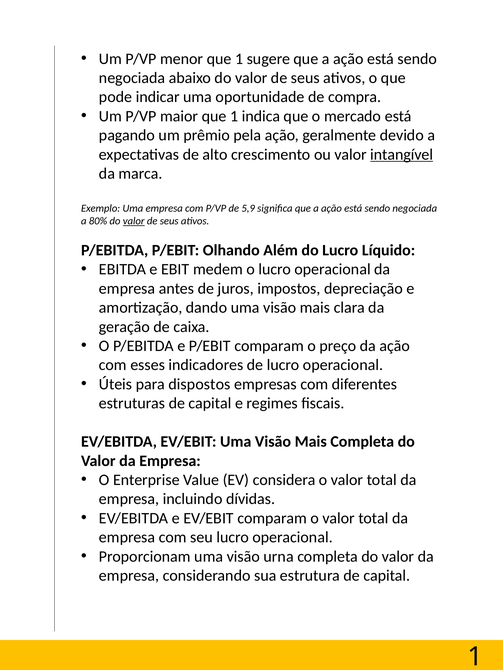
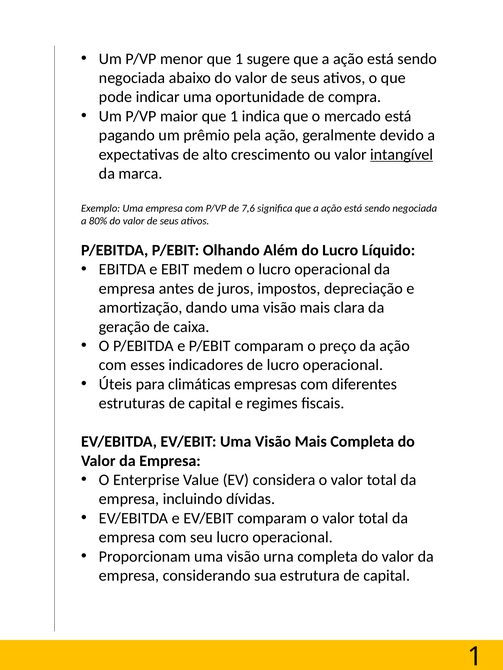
5,9: 5,9 -> 7,6 (248, 209)
valor underline: present -> none (134, 221)
dispostos: dispostos -> climáticas (200, 385)
